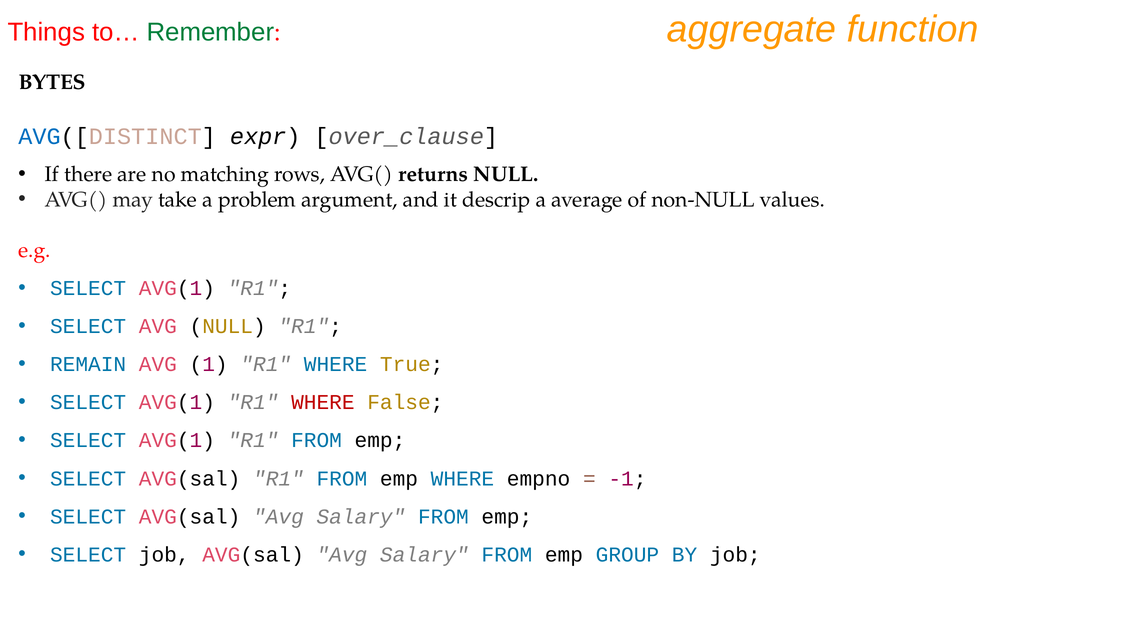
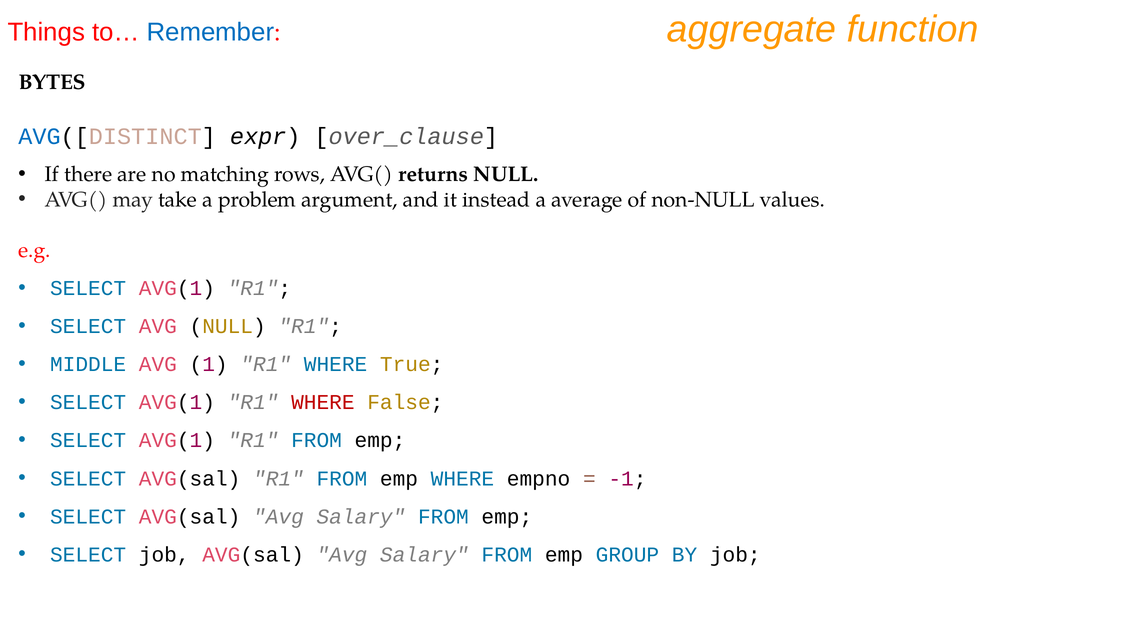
Remember colour: green -> blue (210, 32)
descrip: descrip -> instead (496, 200)
REMAIN: REMAIN -> MIDDLE (88, 365)
